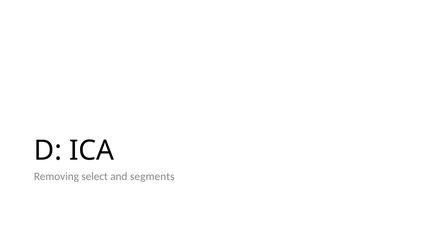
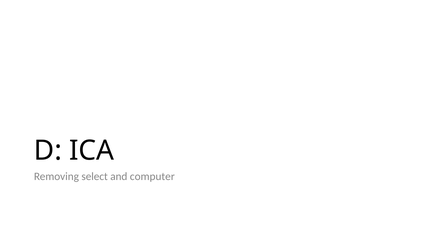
segments: segments -> computer (152, 176)
